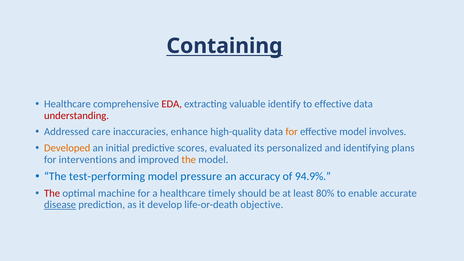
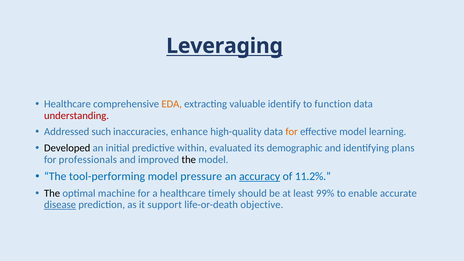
Containing: Containing -> Leveraging (225, 46)
EDA colour: red -> orange (172, 104)
to effective: effective -> function (333, 104)
care: care -> such (101, 132)
involves: involves -> learning (388, 132)
Developed colour: orange -> black (67, 148)
scores: scores -> within (192, 148)
personalized: personalized -> demographic (295, 148)
interventions: interventions -> professionals (88, 160)
the colour: orange -> black (189, 160)
test-performing: test-performing -> tool-performing (107, 176)
accuracy underline: none -> present (260, 176)
94.9%: 94.9% -> 11.2% (313, 176)
The colour: red -> black (52, 193)
80%: 80% -> 99% (325, 193)
develop: develop -> support (165, 205)
